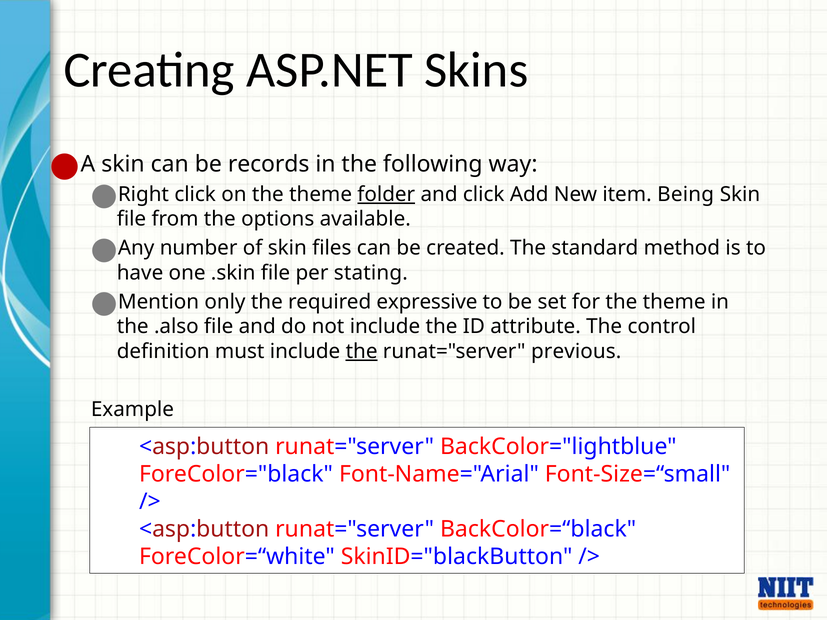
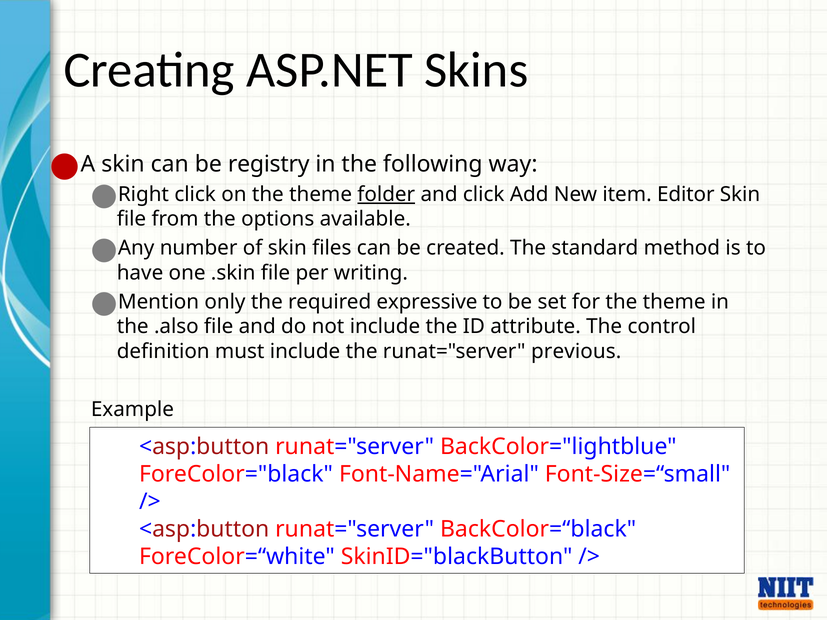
records: records -> registry (269, 164)
Being: Being -> Editor (686, 194)
stating: stating -> writing (371, 273)
the underline: present -> none (362, 352)
